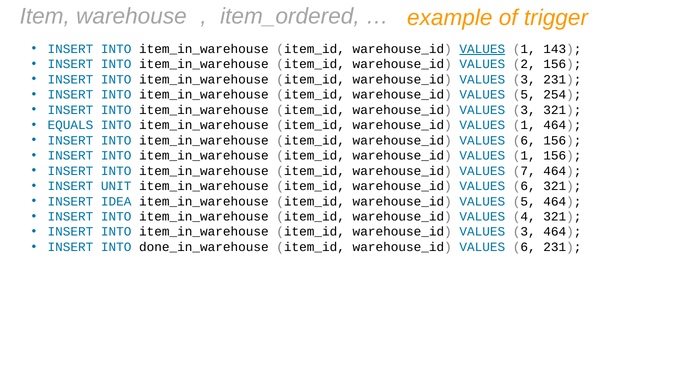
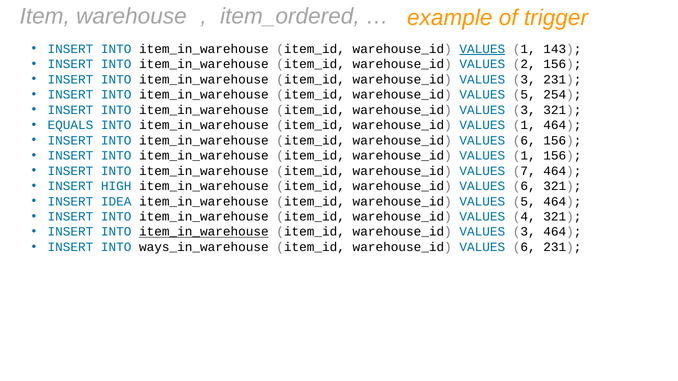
UNIT: UNIT -> HIGH (116, 186)
item_in_warehouse underline: none -> present (204, 232)
done_in_warehouse: done_in_warehouse -> ways_in_warehouse (204, 247)
